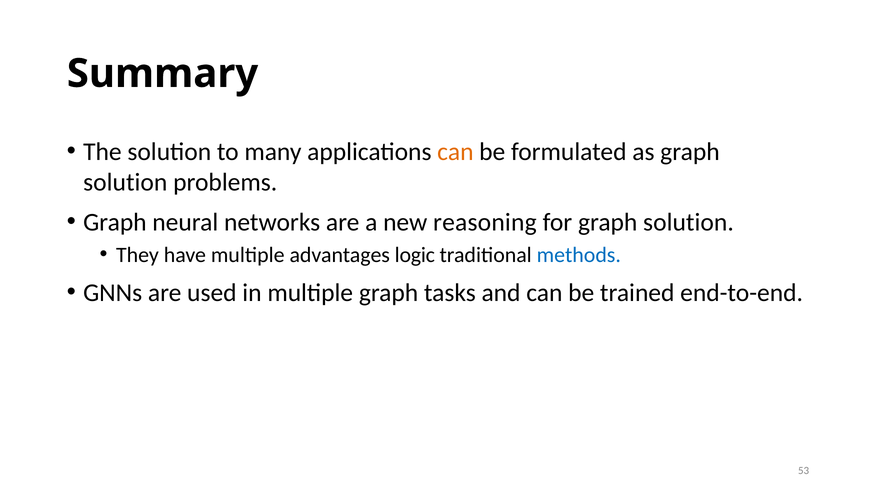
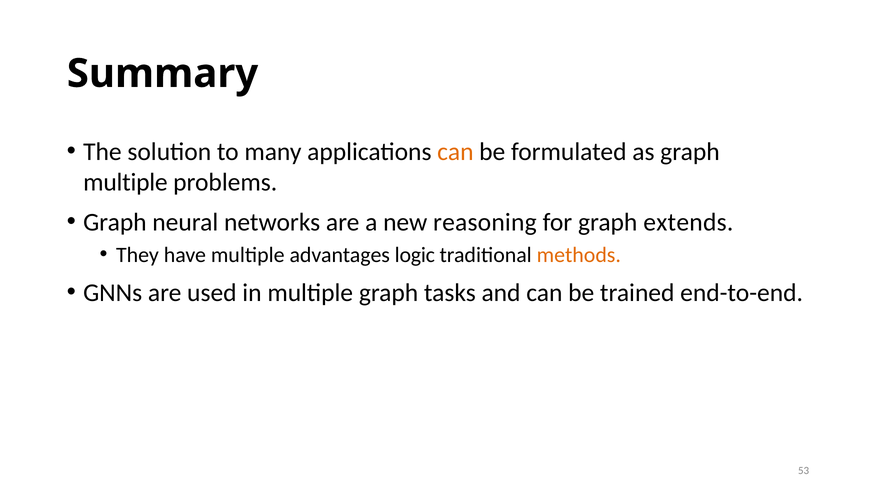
solution: solution -> multiple (125, 182)
for graph solution: solution -> extends (688, 222)
methods colour: blue -> orange (579, 255)
